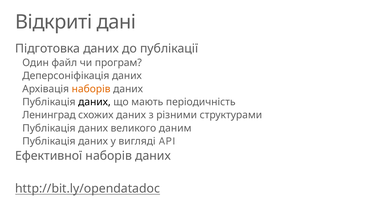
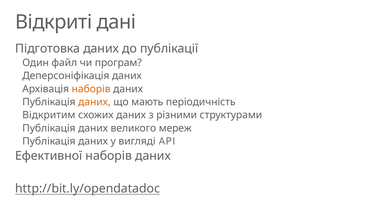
даних colour: black -> orange (94, 102)
Ленинград: Ленинград -> Відкритим (49, 115)
даним: даним -> мереж (175, 128)
